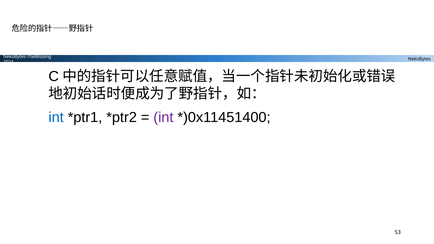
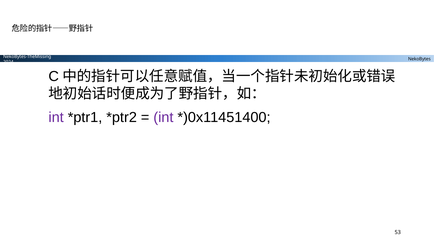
int colour: blue -> purple (56, 117)
